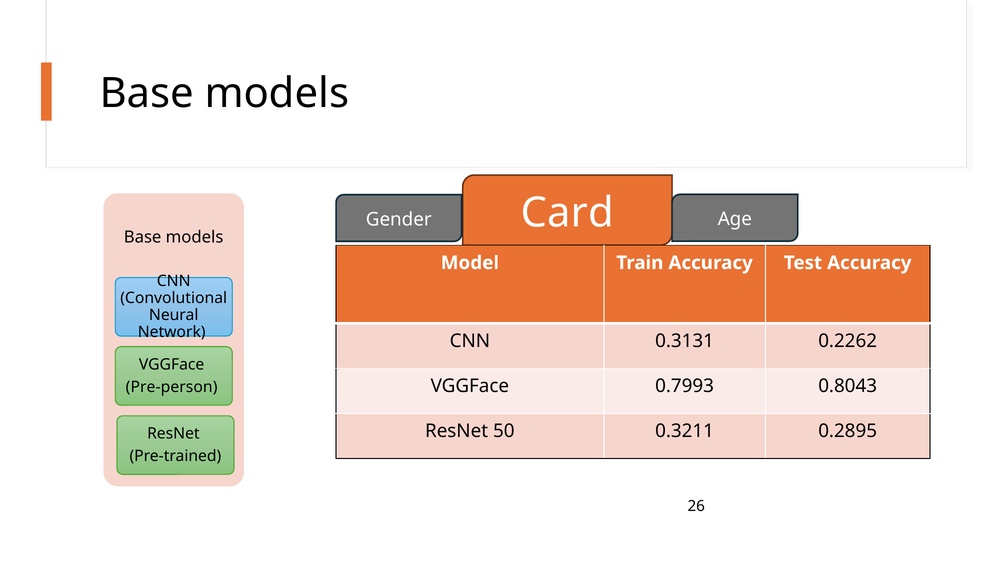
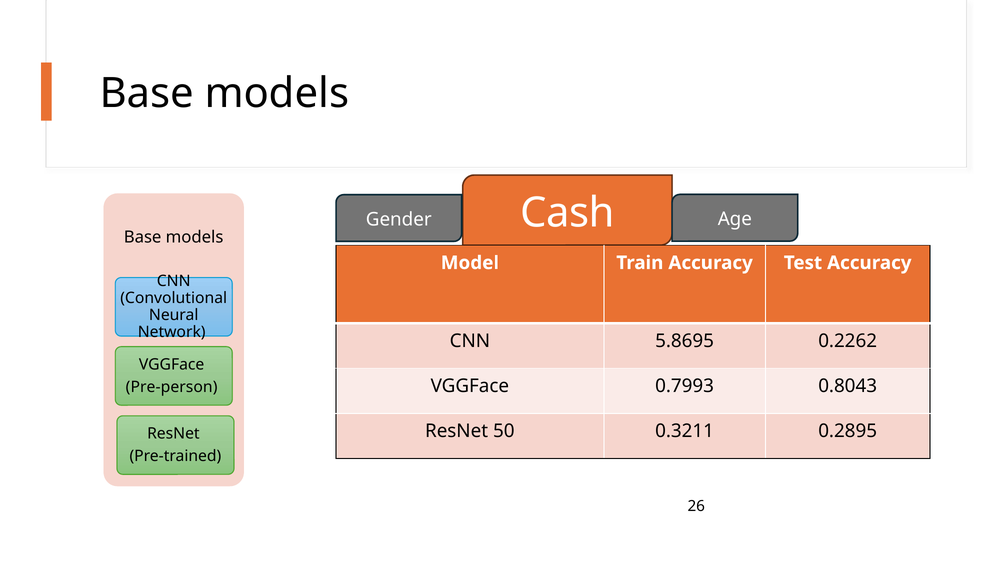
Card: Card -> Cash (568, 213)
0.3131: 0.3131 -> 5.8695 (685, 340)
